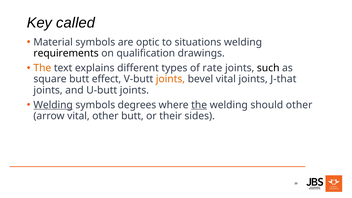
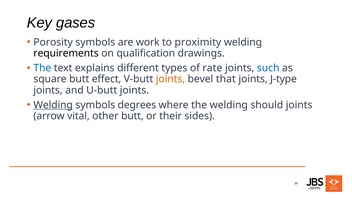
called: called -> gases (76, 23)
Material: Material -> Porosity (53, 42)
optic: optic -> work (148, 42)
situations: situations -> proximity (198, 42)
The colour: orange -> blue (42, 68)
such colour: black -> blue (268, 68)
bevel vital: vital -> that (226, 79)
J-that: J-that -> J-type (283, 79)
the underline: present -> none (199, 105)
should other: other -> joints (299, 105)
